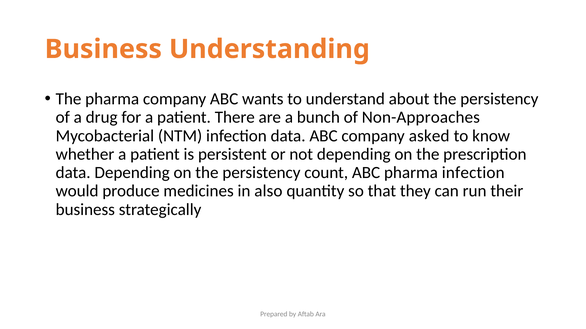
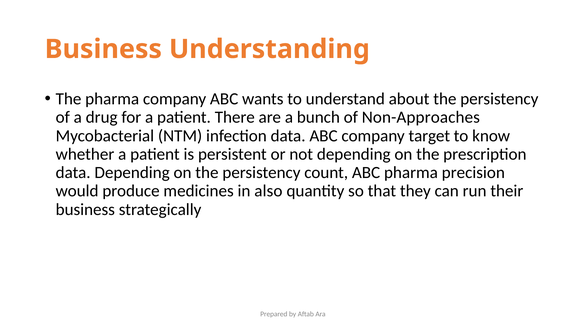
asked: asked -> target (429, 136)
pharma infection: infection -> precision (473, 173)
